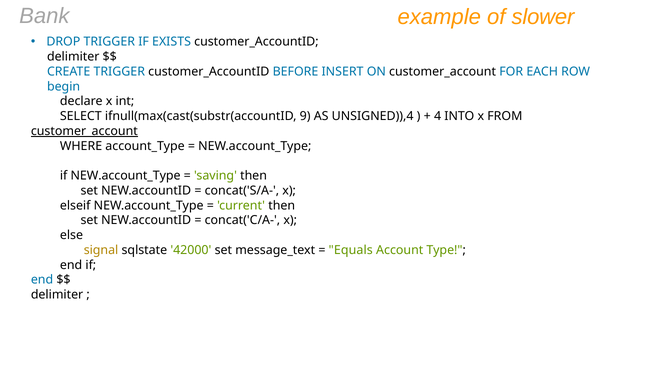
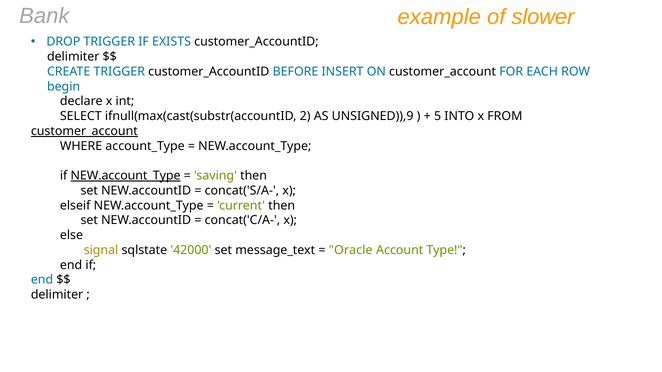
9: 9 -> 2 (305, 116)
UNSIGNED)),4: UNSIGNED)),4 -> UNSIGNED)),9 (373, 116)
4: 4 -> 5 (438, 116)
NEW.account_Type underline: none -> present (126, 176)
Equals: Equals -> Oracle (351, 250)
